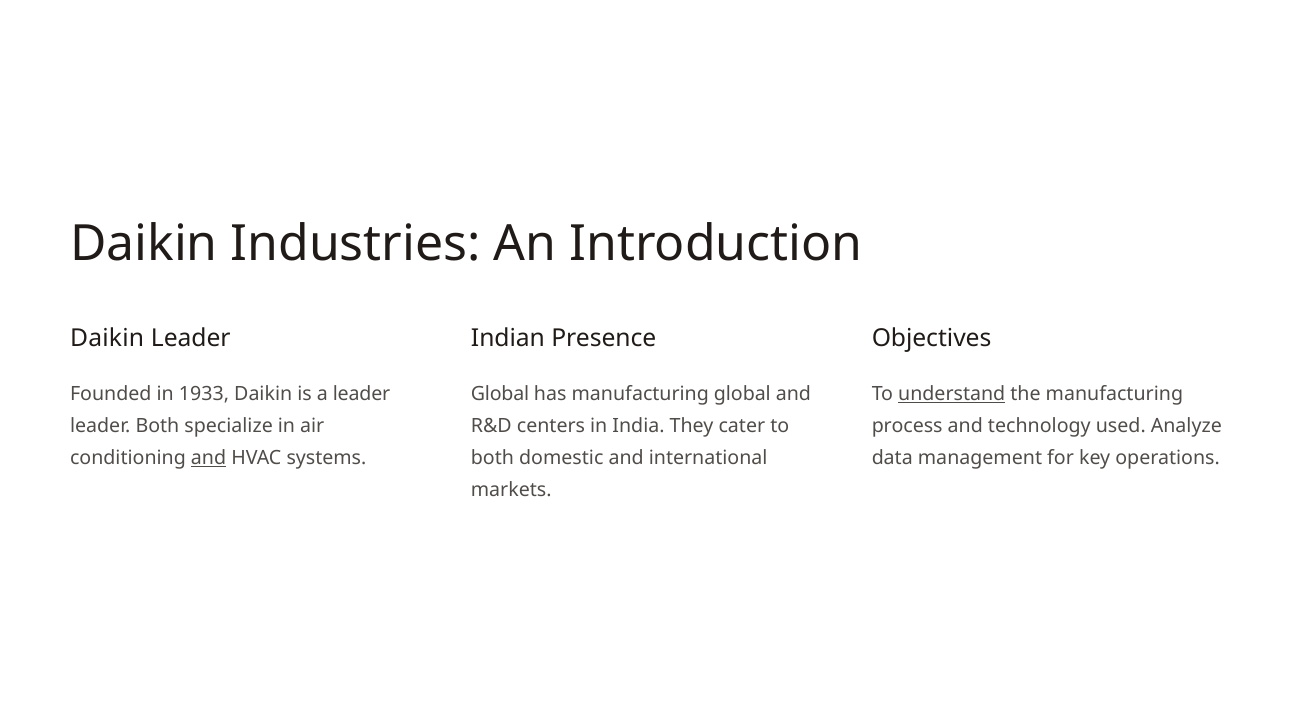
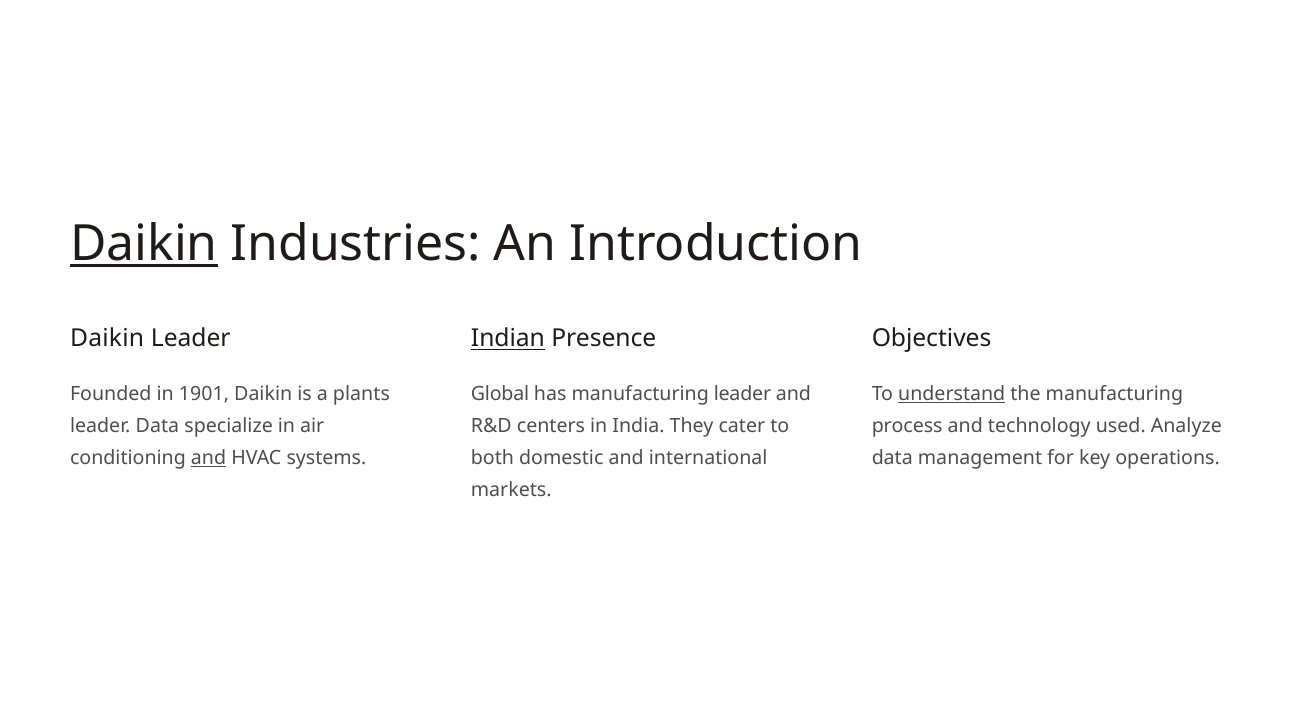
Daikin underline: none -> present (144, 244)
Indian underline: none -> present (508, 339)
1933: 1933 -> 1901 (204, 394)
a leader: leader -> plants (361, 394)
manufacturing global: global -> leader (742, 394)
leader Both: Both -> Data (157, 426)
